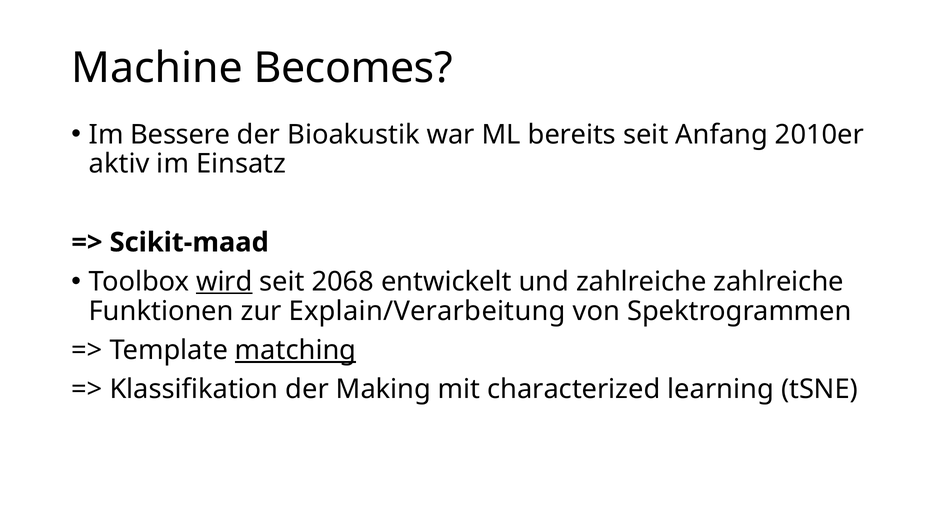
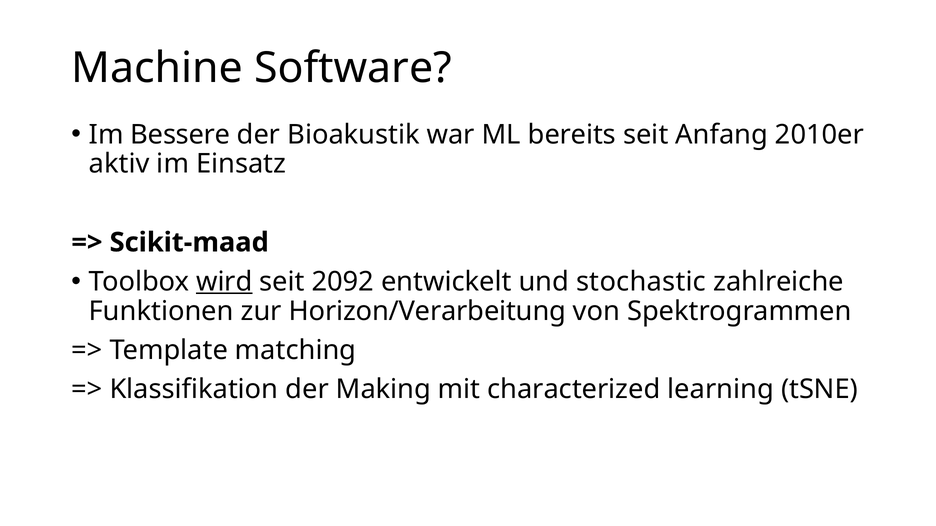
Becomes: Becomes -> Software (353, 68)
2068: 2068 -> 2092 (343, 282)
und zahlreiche: zahlreiche -> stochastic (641, 282)
Explain/Verarbeitung: Explain/Verarbeitung -> Horizon/Verarbeitung (427, 311)
matching underline: present -> none (296, 351)
